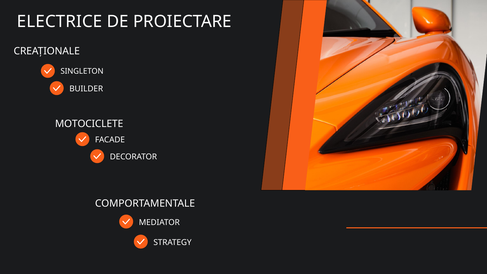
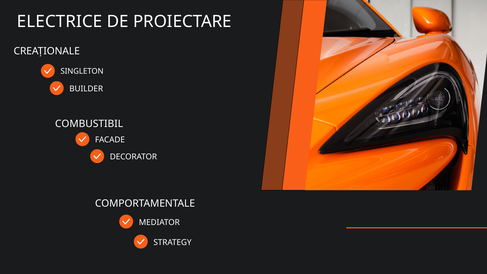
MOTOCICLETE: MOTOCICLETE -> COMBUSTIBIL (89, 124)
